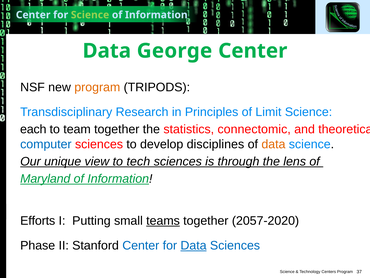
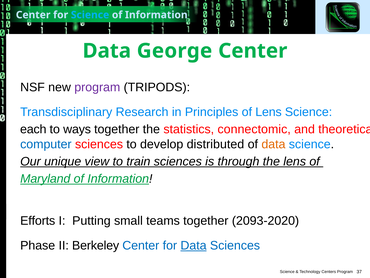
Science colour: light green -> light blue (90, 15)
program colour: orange -> purple (97, 87)
of Limit: Limit -> Lens (269, 112)
team: team -> ways (77, 129)
disciplines: disciplines -> distributed (215, 144)
tech: tech -> train (138, 161)
teams underline: present -> none (163, 220)
2057-2020: 2057-2020 -> 2093-2020 (266, 220)
Stanford: Stanford -> Berkeley (96, 245)
